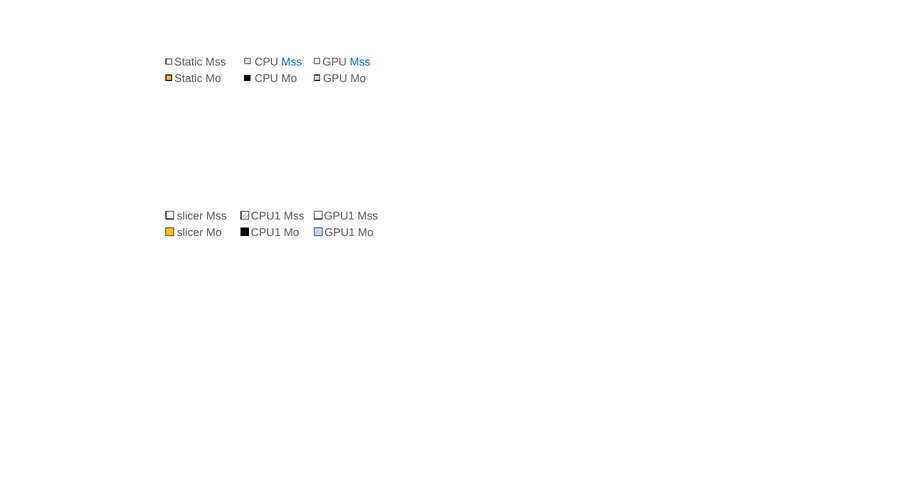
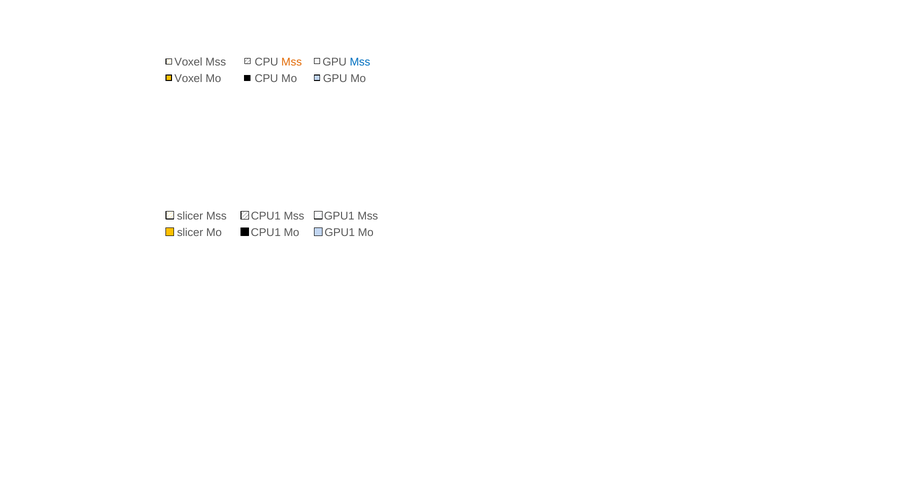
Static: Static -> Voxel (188, 62)
Mss colour: blue -> orange (292, 62)
Static: Static -> Voxel (188, 79)
